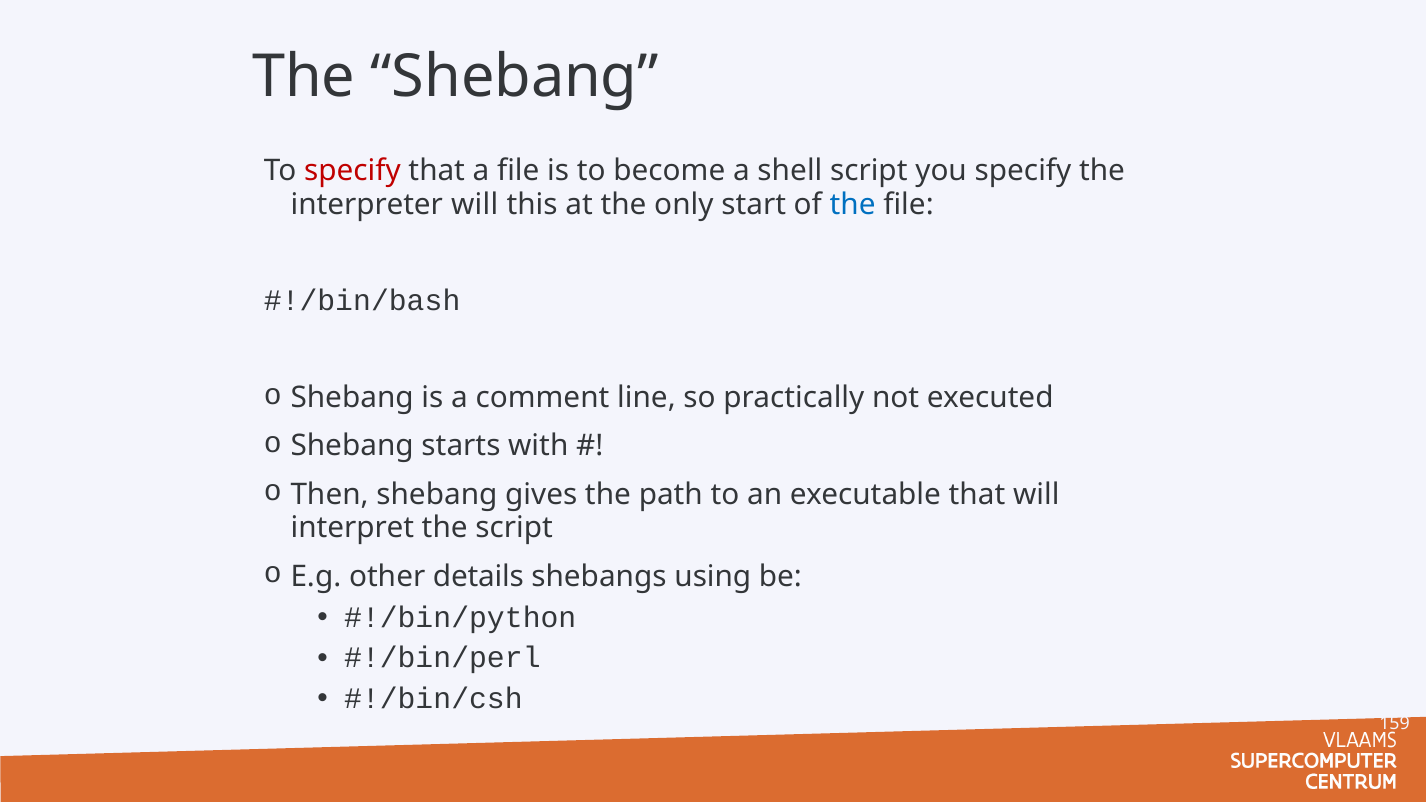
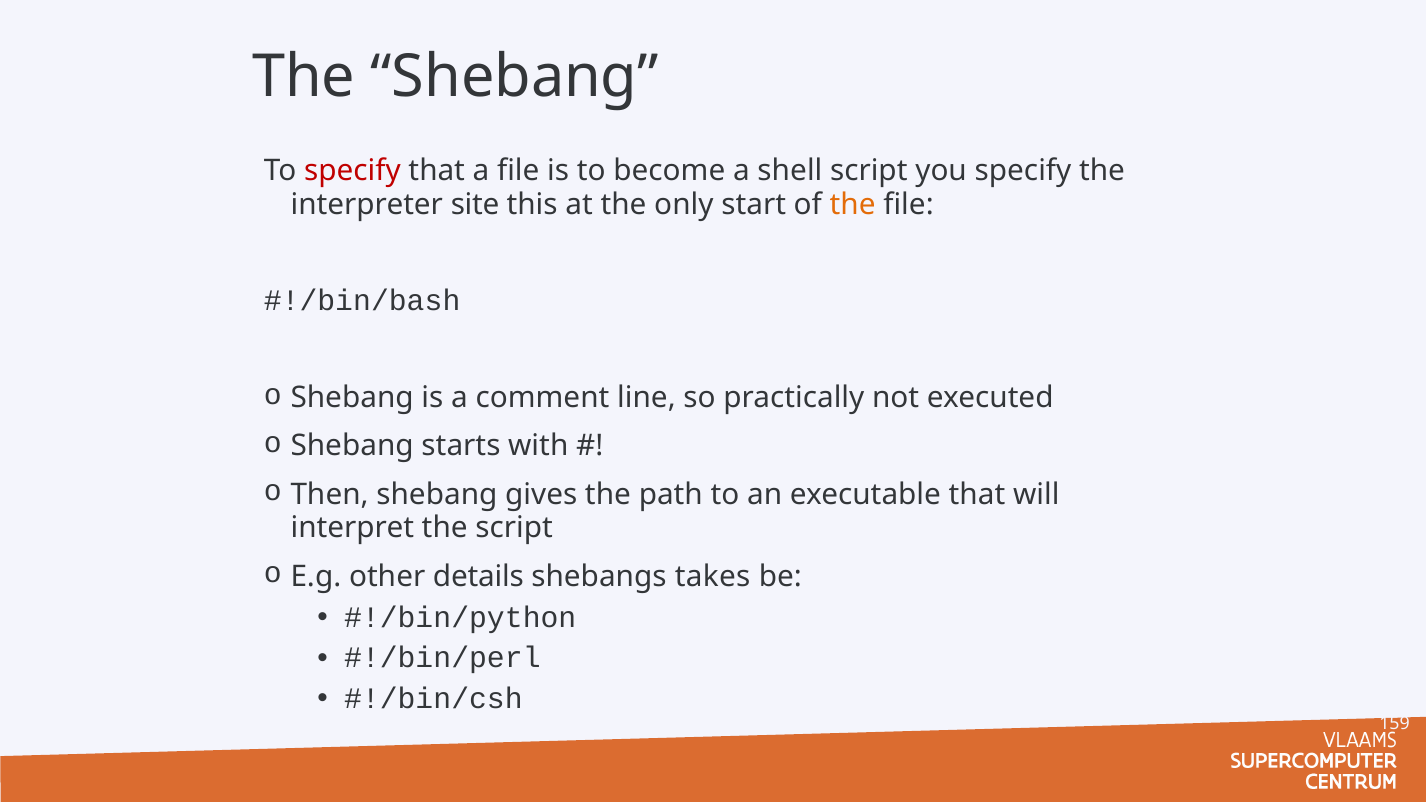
interpreter will: will -> site (475, 204)
the colour: blue -> orange (853, 204)
using: using -> takes (713, 576)
